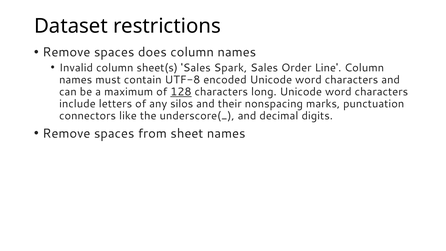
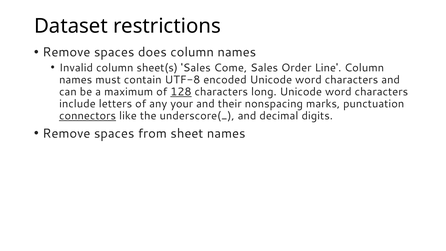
Spark: Spark -> Come (230, 68)
silos: silos -> your (182, 104)
connectors underline: none -> present (88, 116)
